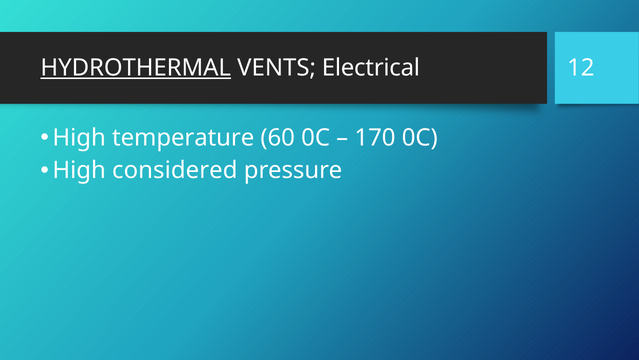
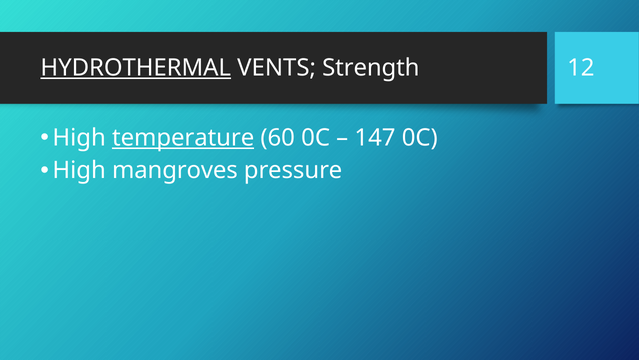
Electrical: Electrical -> Strength (371, 68)
temperature underline: none -> present (183, 138)
170: 170 -> 147 (375, 138)
considered: considered -> mangroves (175, 170)
